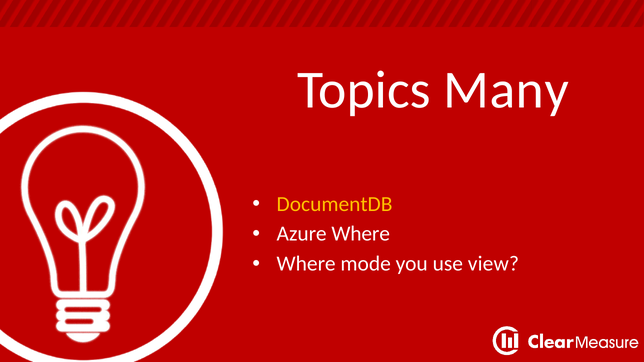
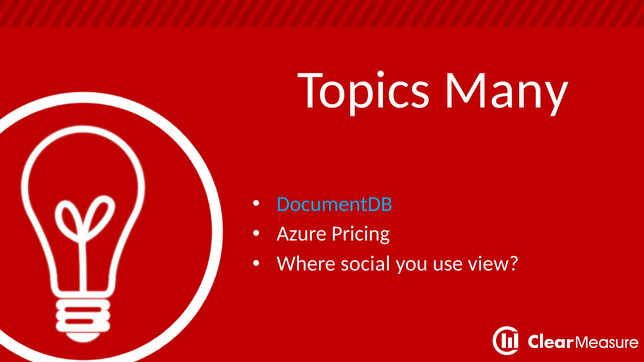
DocumentDB colour: yellow -> light blue (335, 204)
Azure Where: Where -> Pricing (361, 234)
mode: mode -> social (366, 264)
